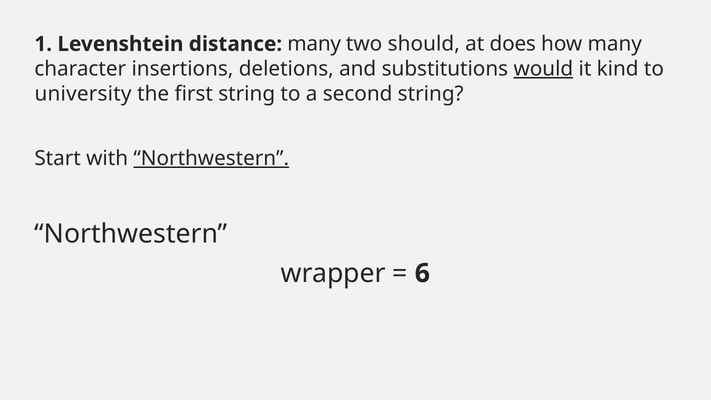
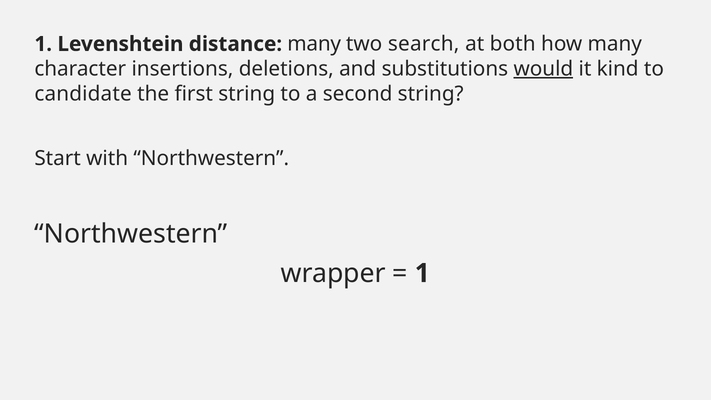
should: should -> search (424, 44)
does: does -> both (513, 44)
university: university -> candidate (83, 94)
Northwestern underline: present -> none (211, 158)
6: 6 -> 1 (422, 273)
